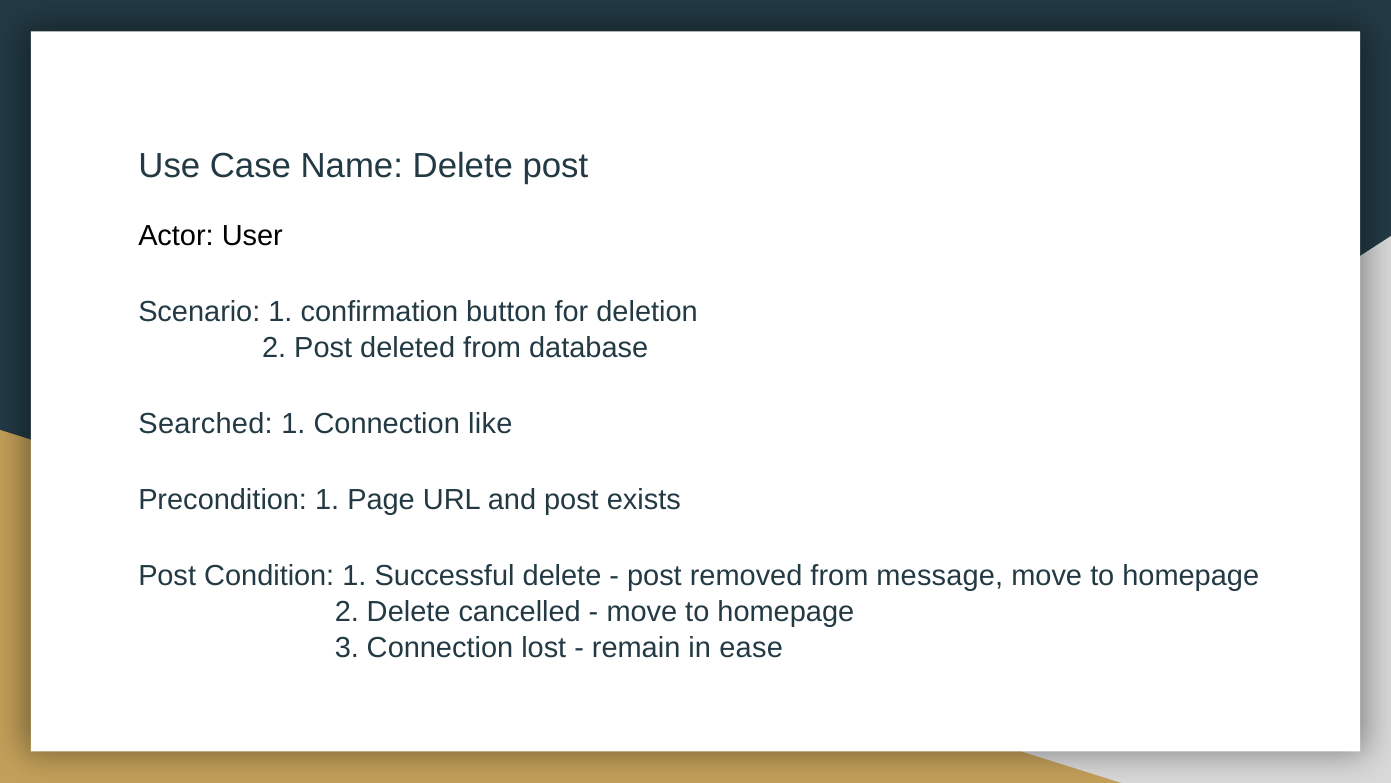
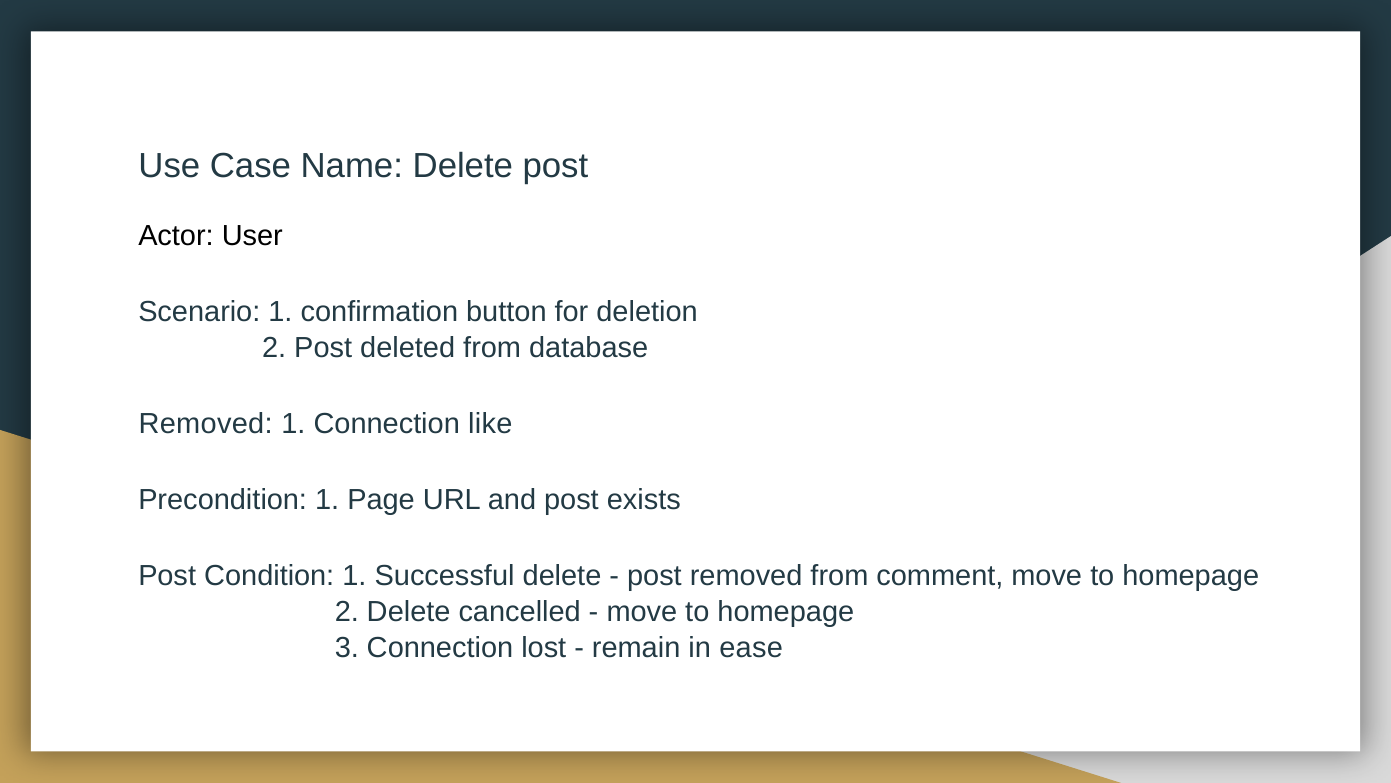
Searched: Searched -> Removed (206, 424)
message: message -> comment (940, 576)
